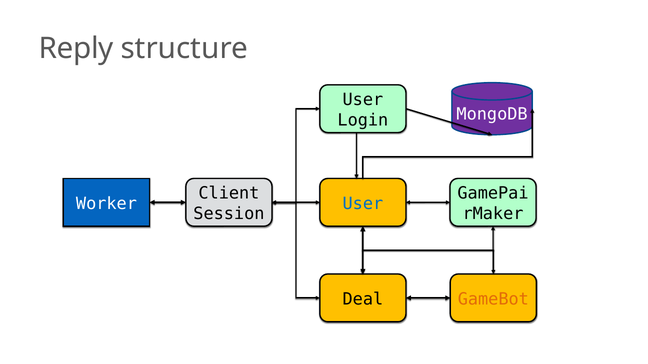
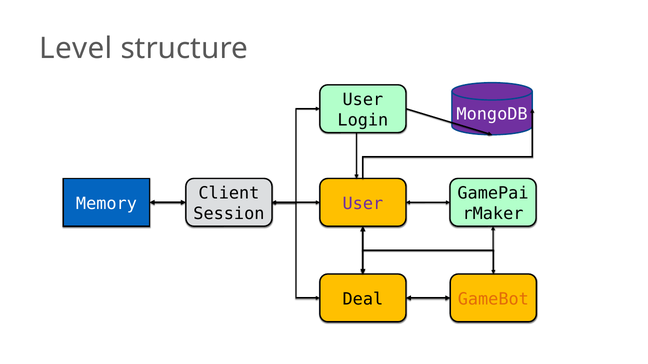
Reply: Reply -> Level (76, 48)
Worker: Worker -> Memory (106, 204)
User colour: blue -> purple (363, 204)
